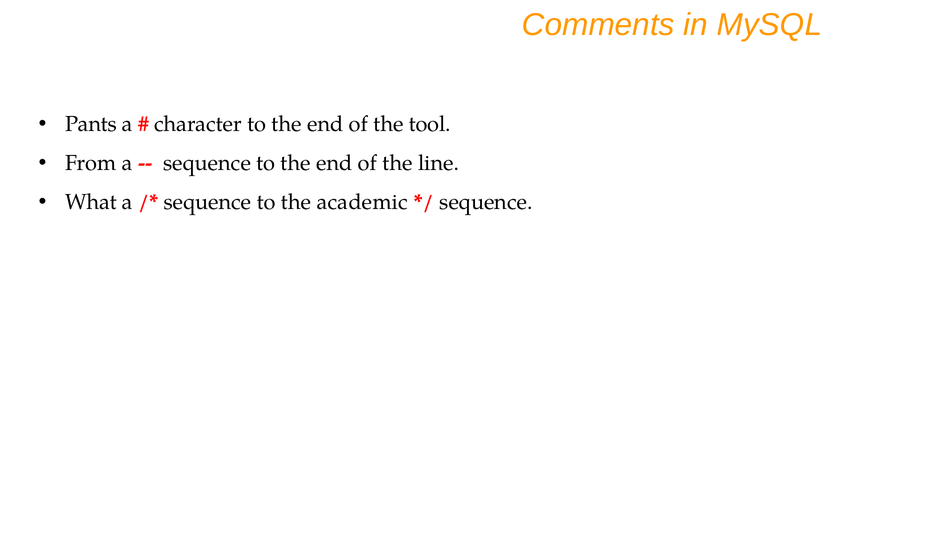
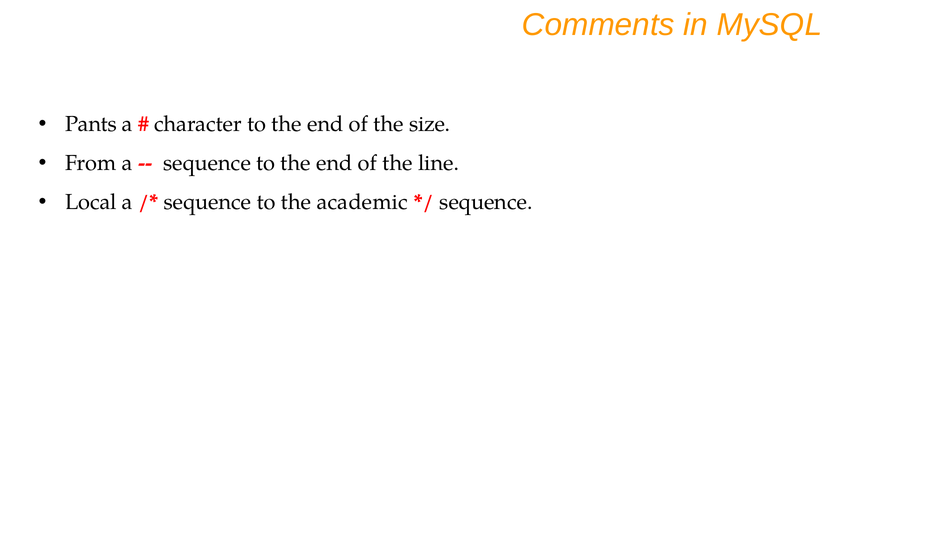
tool: tool -> size (430, 124)
What: What -> Local (91, 202)
